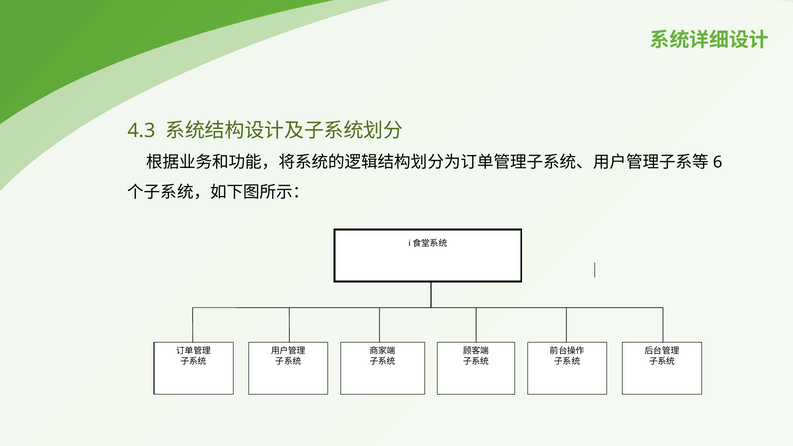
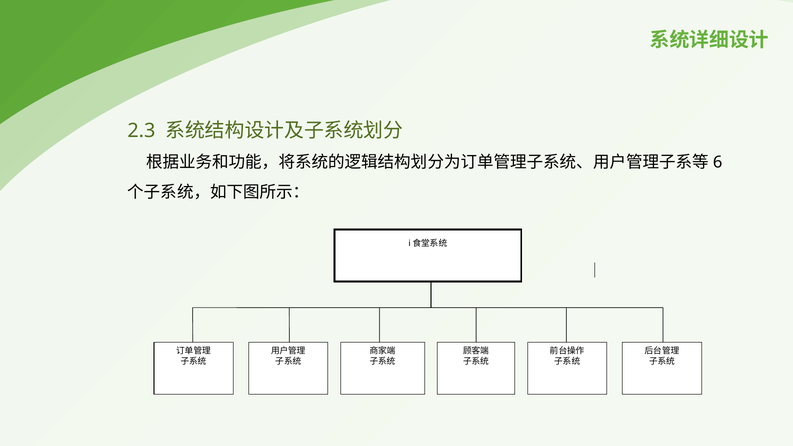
4.3: 4.3 -> 2.3 (141, 131)
